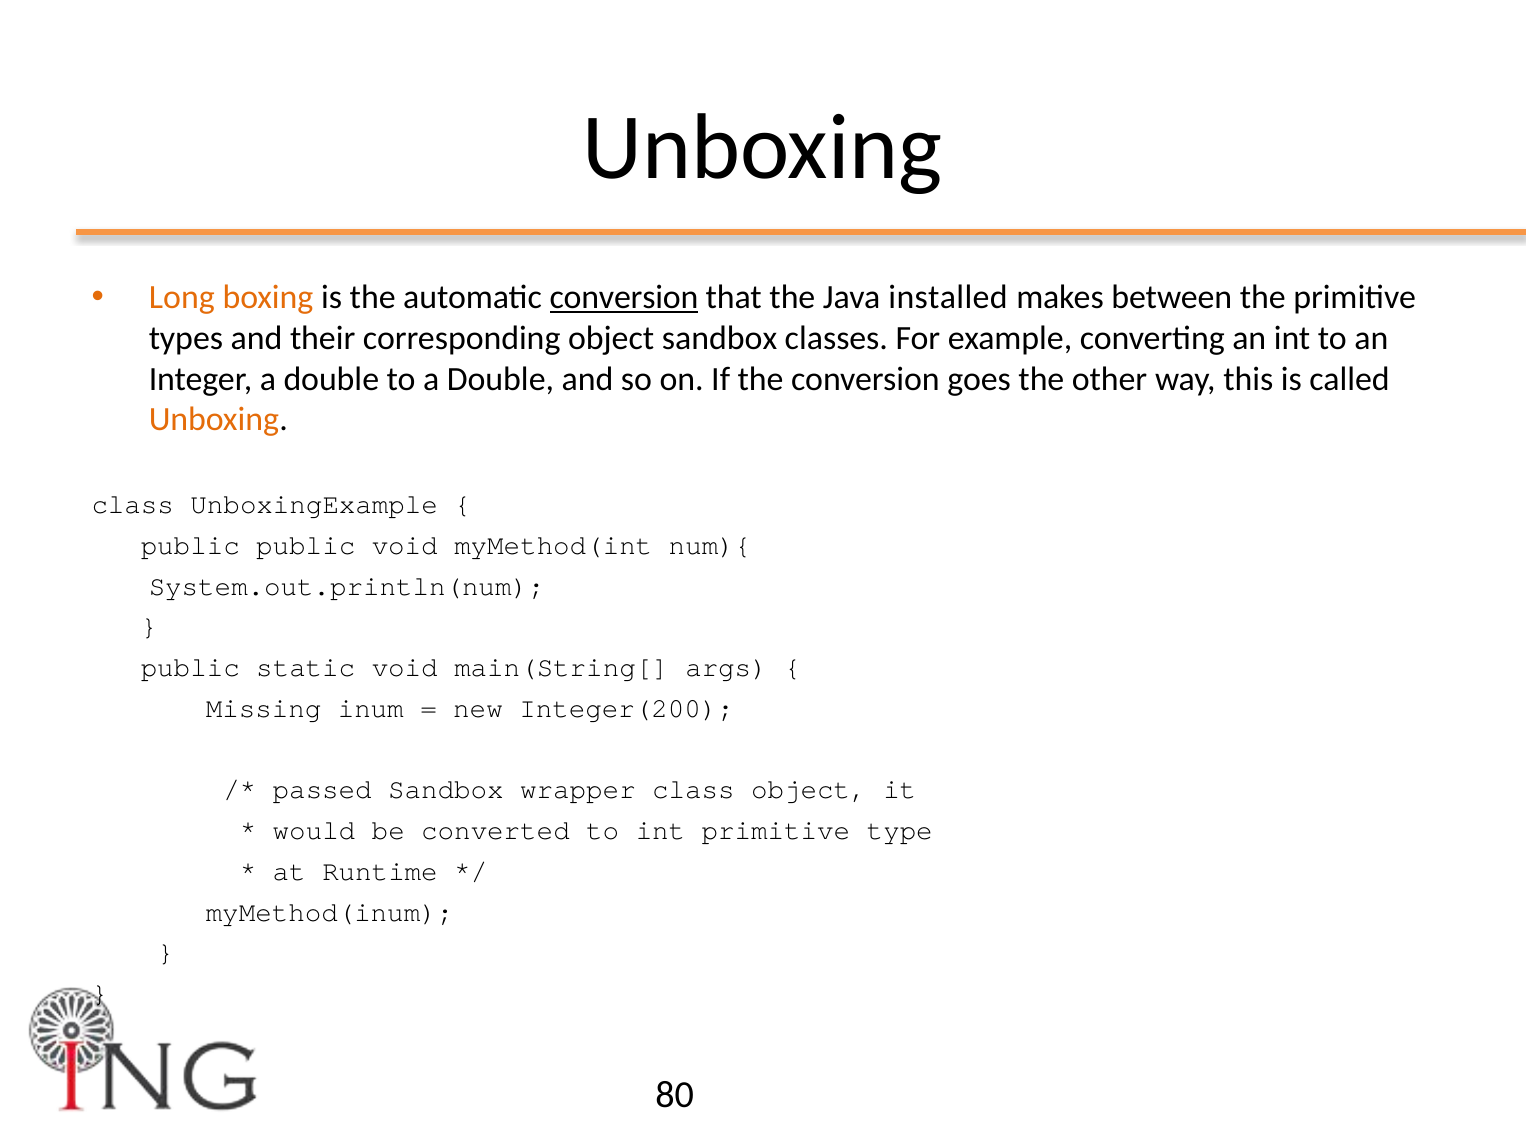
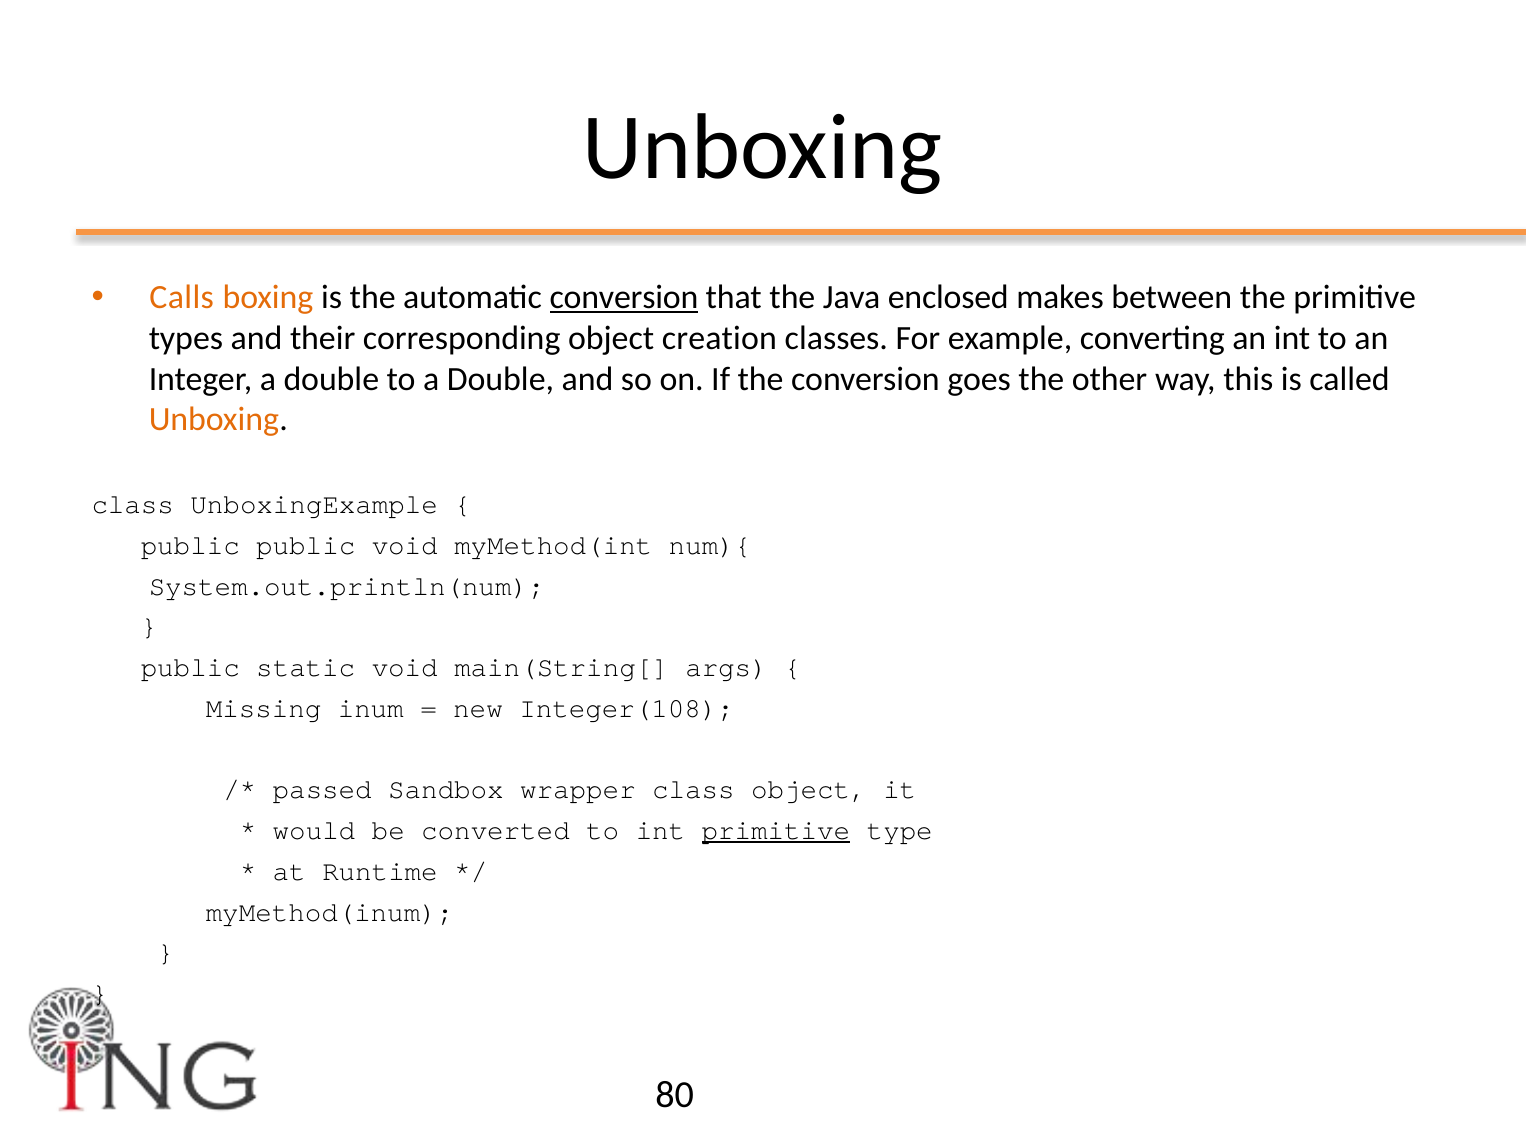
Long: Long -> Calls (182, 297)
installed: installed -> enclosed (948, 297)
object sandbox: sandbox -> creation (719, 338)
Integer(200: Integer(200 -> Integer(108 (627, 708)
primitive underline: none -> present (776, 830)
